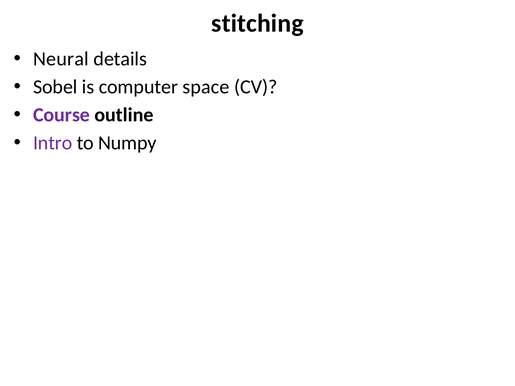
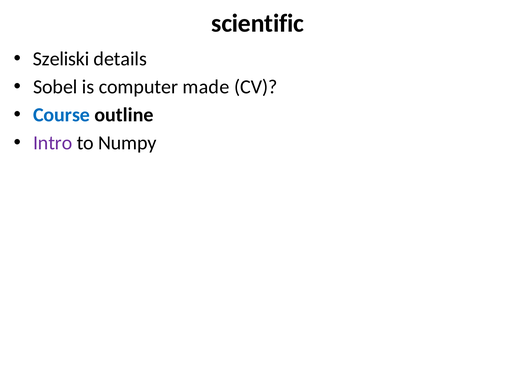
stitching: stitching -> scientific (258, 23)
Neural: Neural -> Szeliski (61, 59)
space: space -> made (206, 87)
Course colour: purple -> blue (62, 115)
